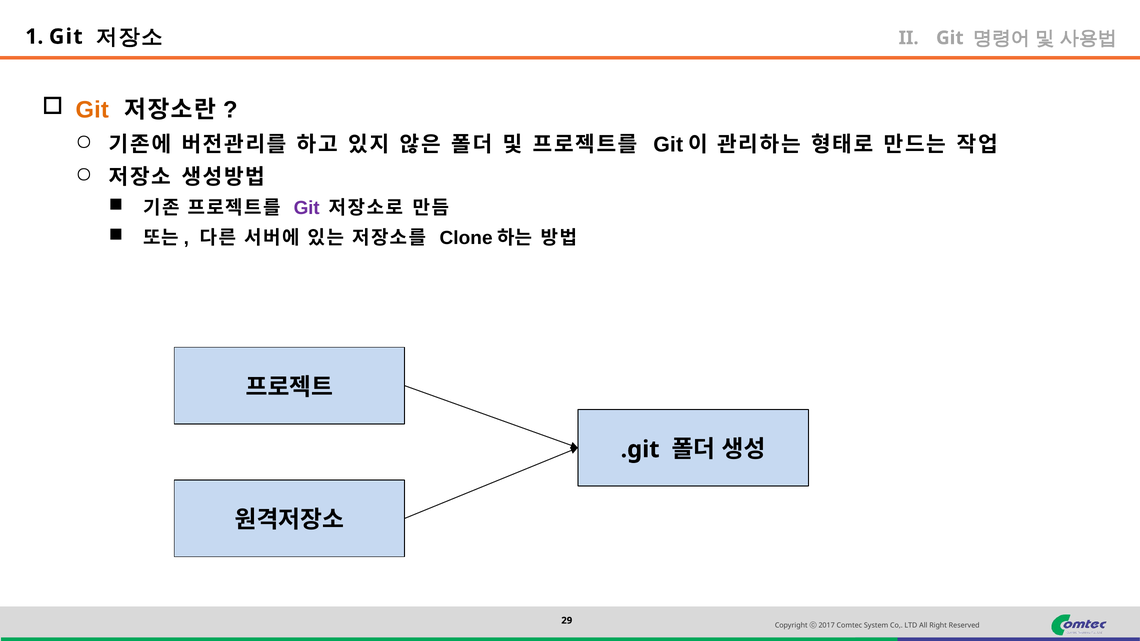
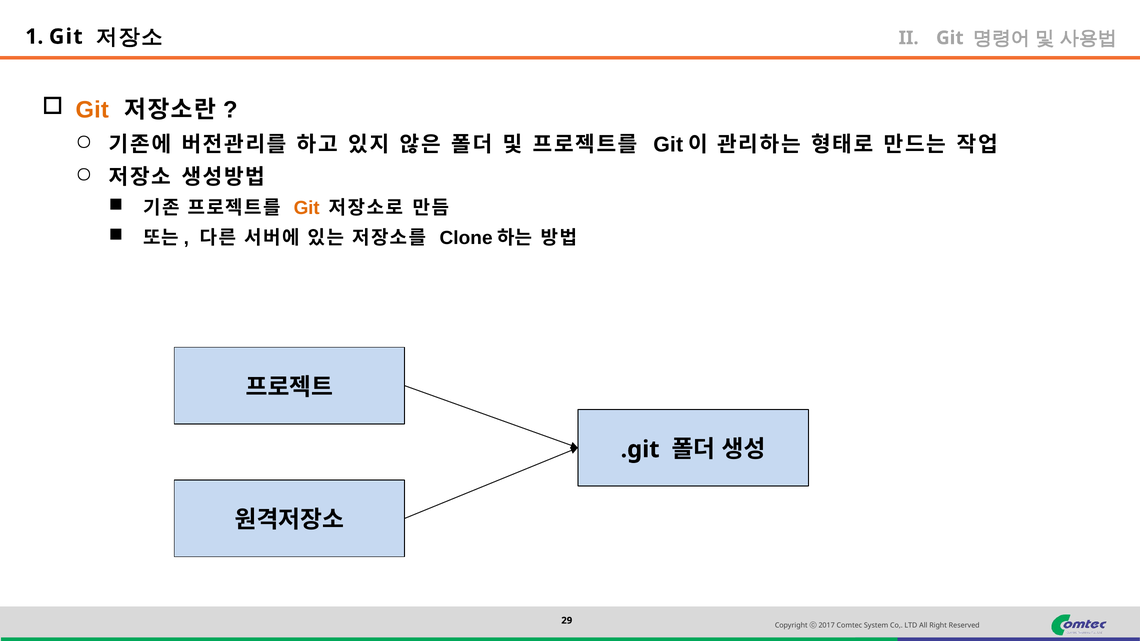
Git colour: purple -> orange (307, 208)
